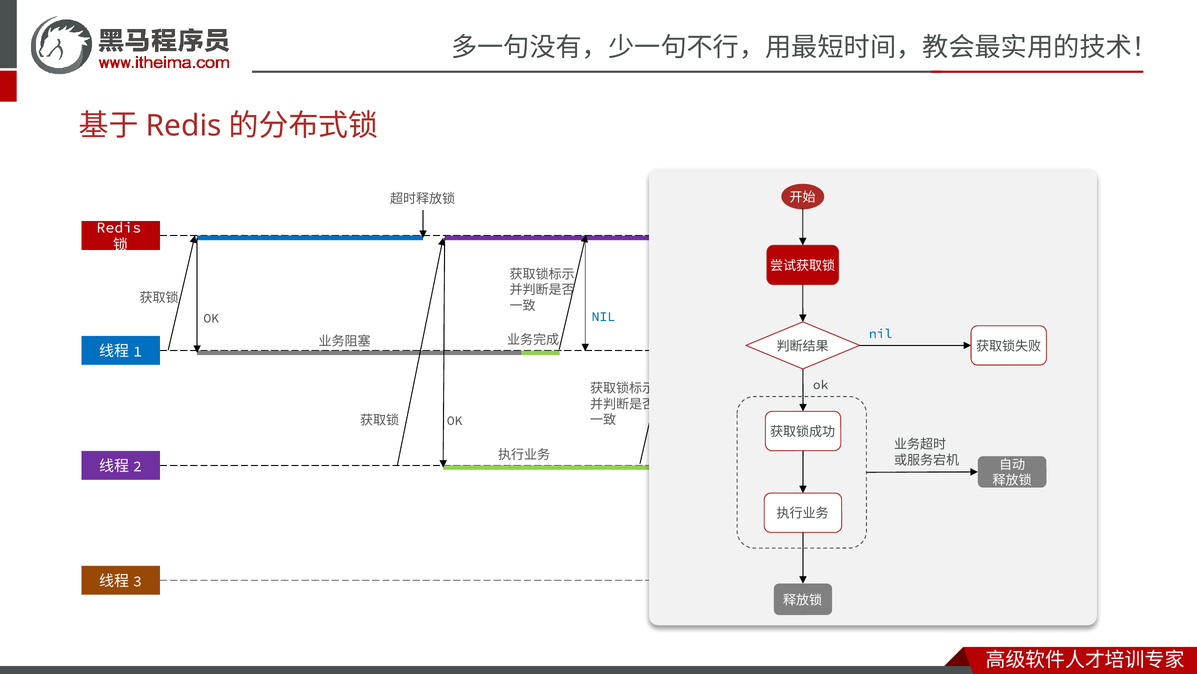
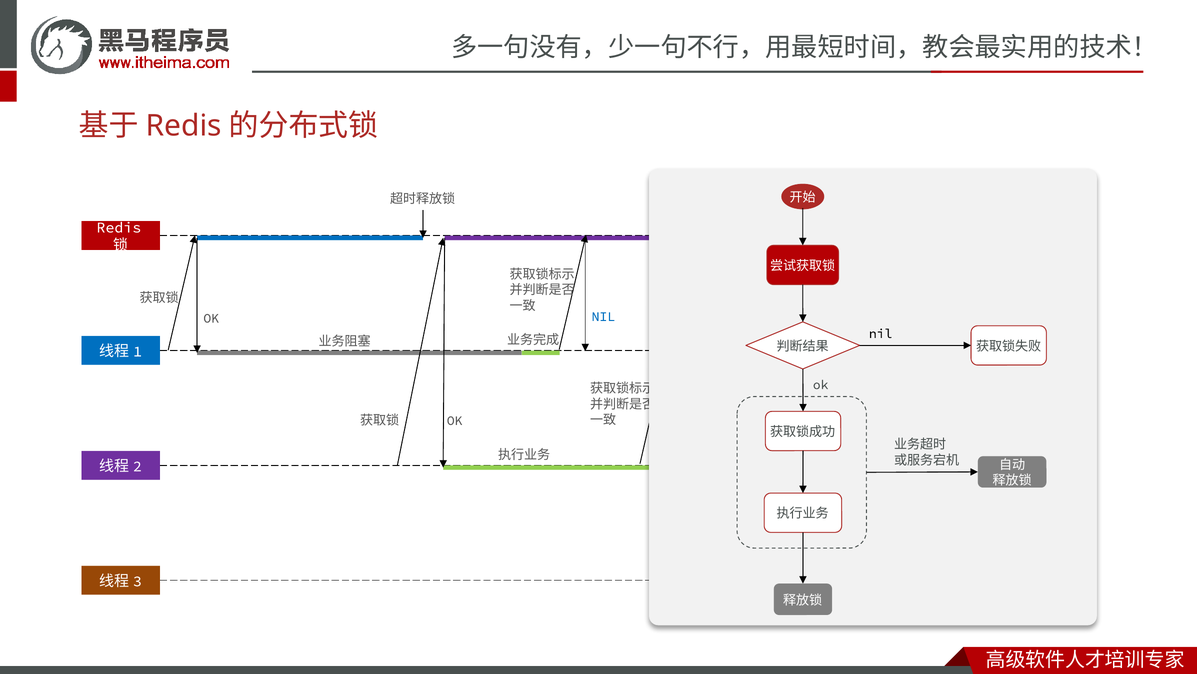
nil colour: blue -> black (881, 333)
